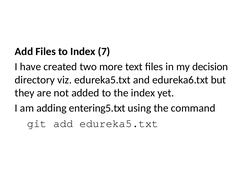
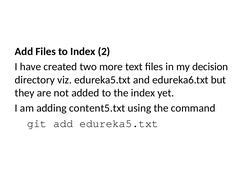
7: 7 -> 2 (104, 52)
entering5.txt: entering5.txt -> content5.txt (97, 108)
